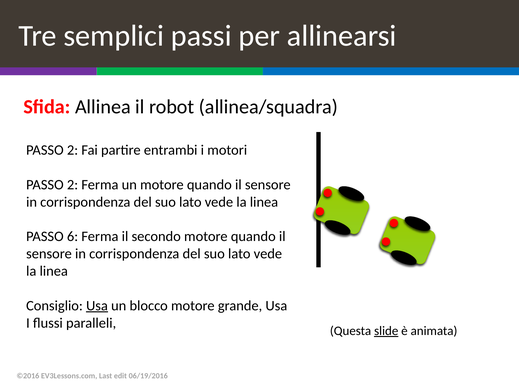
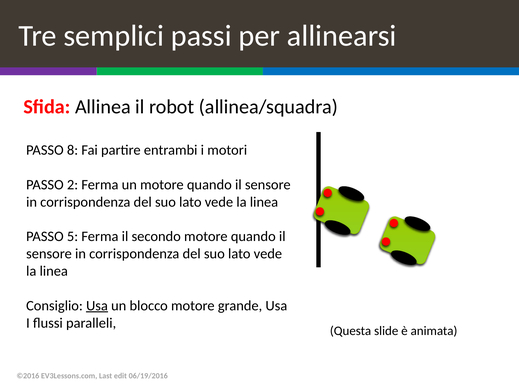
2: 2 -> 8 (73, 150)
6: 6 -> 5 (73, 237)
slide underline: present -> none (386, 331)
